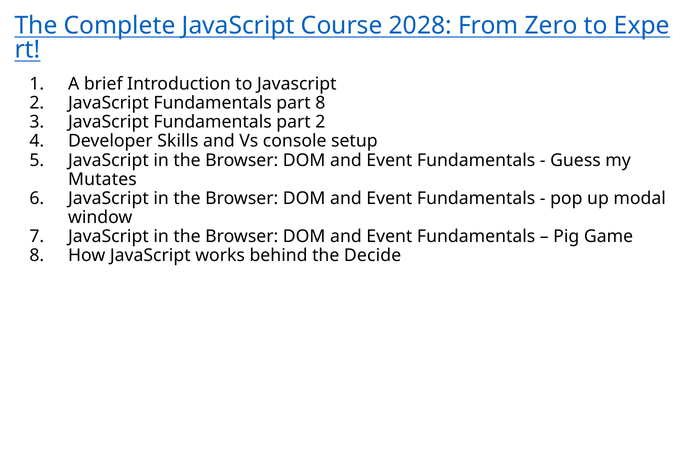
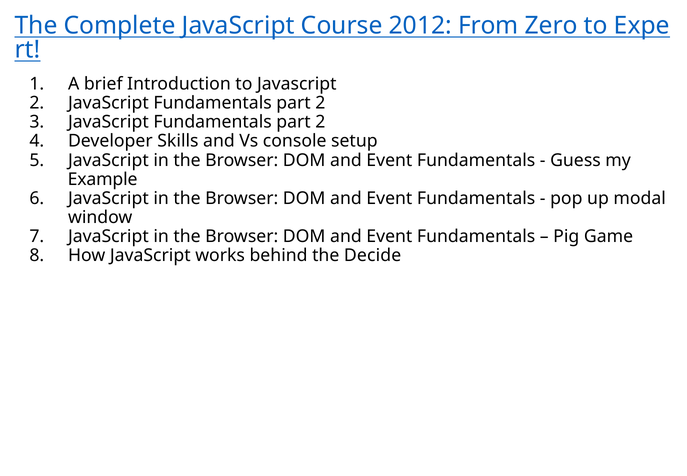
2028: 2028 -> 2012 (420, 26)
8: 8 -> 2 (320, 103)
Mutates: Mutates -> Example (103, 179)
